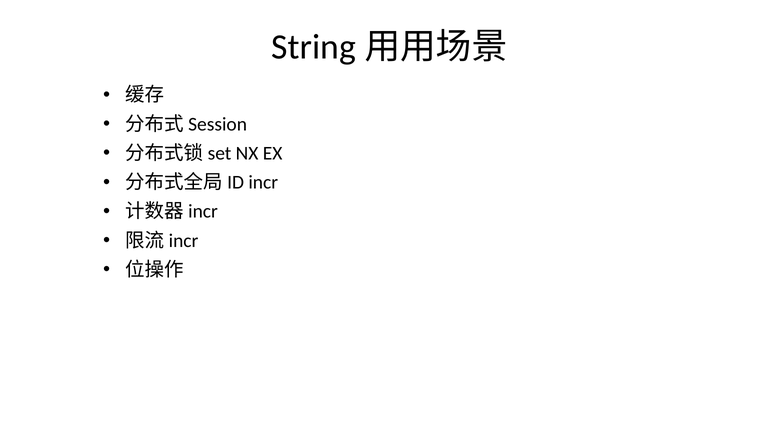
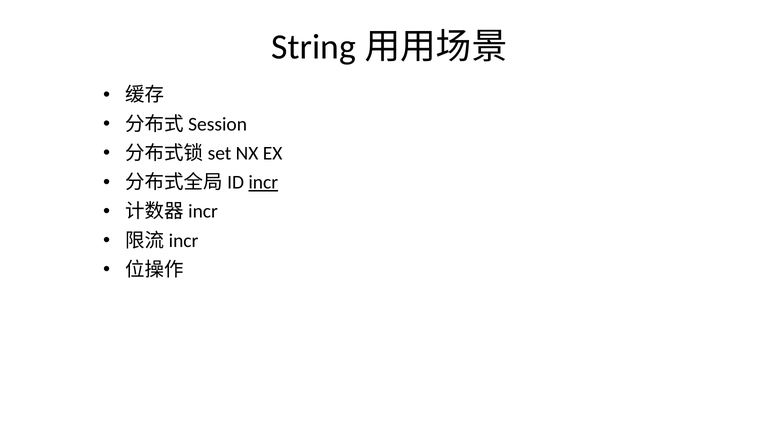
incr underline: none -> present (263, 183)
